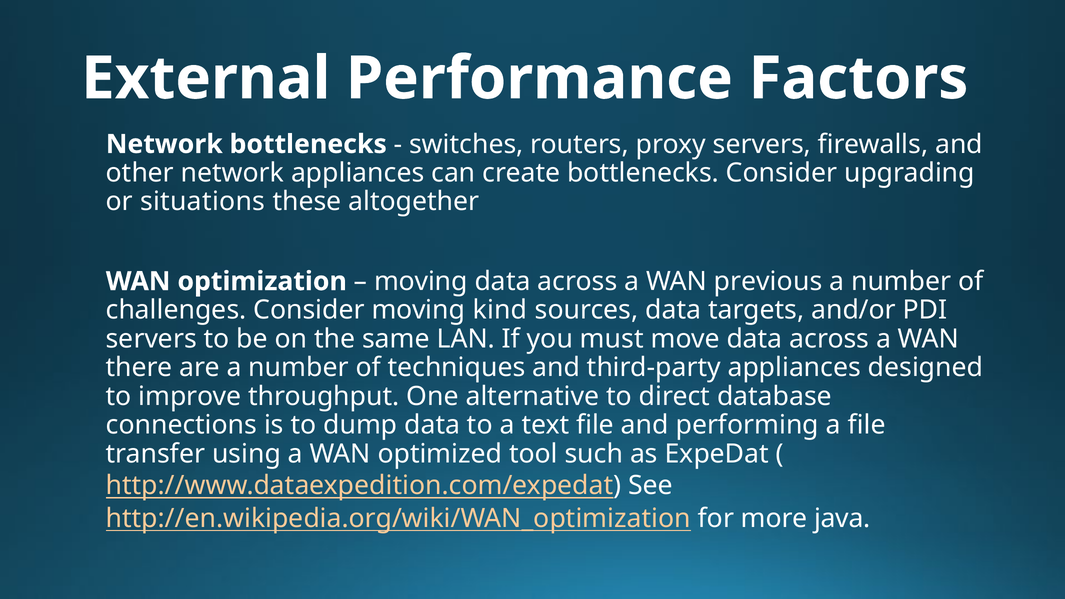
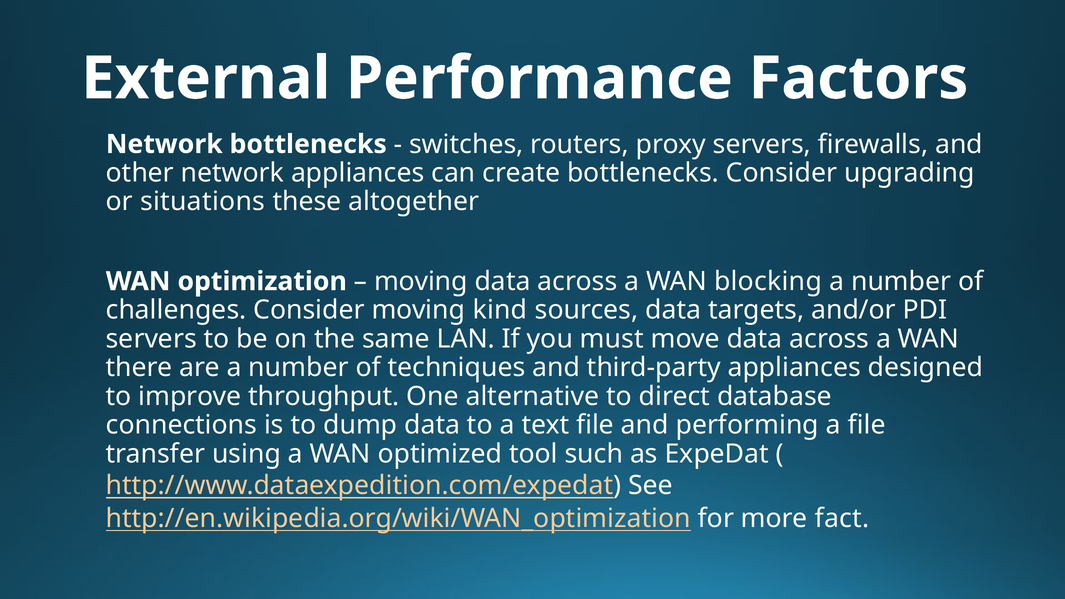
previous: previous -> blocking (768, 281)
java: java -> fact (842, 518)
